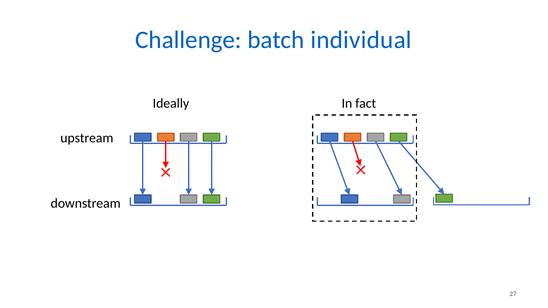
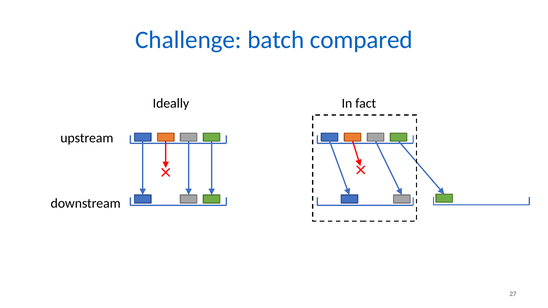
individual: individual -> compared (361, 40)
